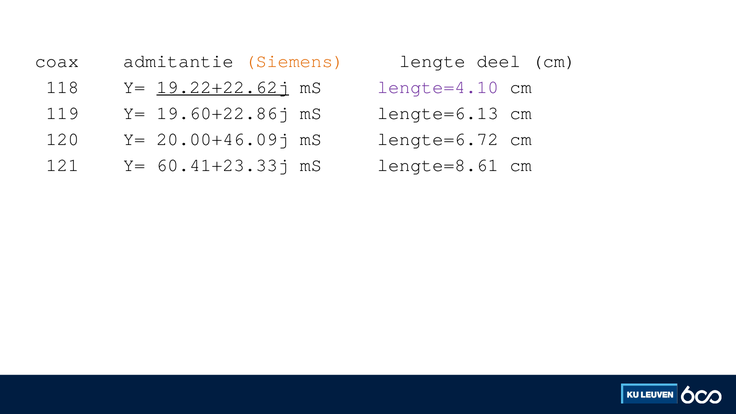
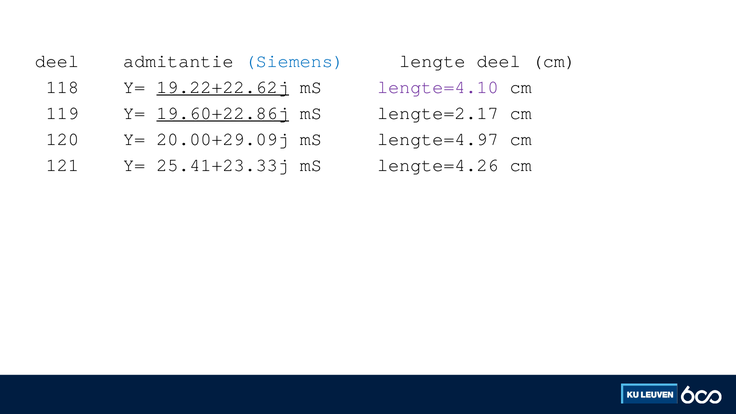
coax: coax -> deel (57, 61)
Siemens colour: orange -> blue (294, 61)
19.60+22.86j underline: none -> present (223, 113)
lengte=6.13: lengte=6.13 -> lengte=2.17 (438, 113)
20.00+46.09j: 20.00+46.09j -> 20.00+29.09j (223, 139)
lengte=6.72: lengte=6.72 -> lengte=4.97 (438, 139)
60.41+23.33j: 60.41+23.33j -> 25.41+23.33j (223, 165)
lengte=8.61: lengte=8.61 -> lengte=4.26 (438, 165)
